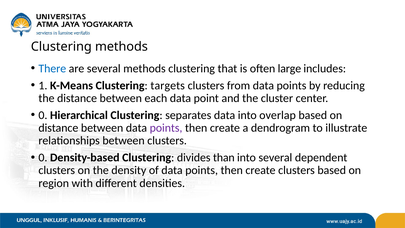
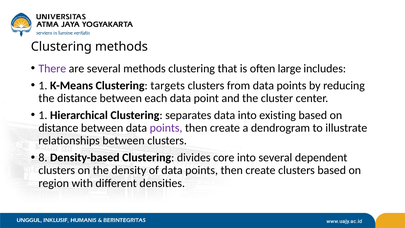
There colour: blue -> purple (52, 68)
0: 0 -> 1 (43, 115)
overlap: overlap -> existing (278, 115)
0: 0 -> 8 (43, 158)
than: than -> core (224, 158)
